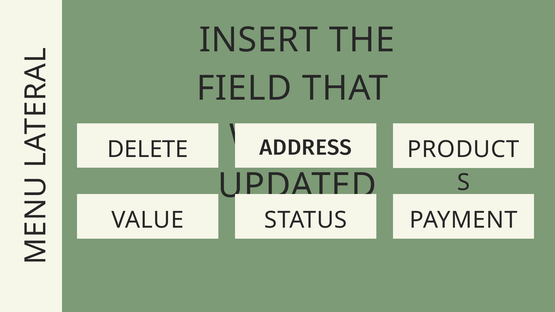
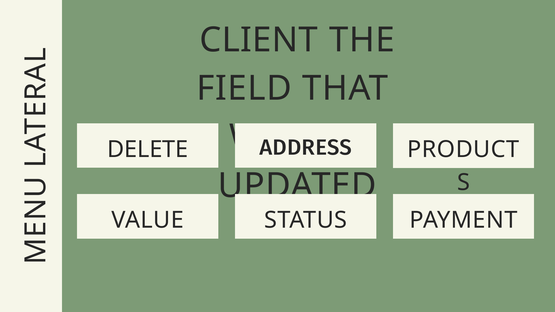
INSERT: INSERT -> CLIENT (259, 40)
